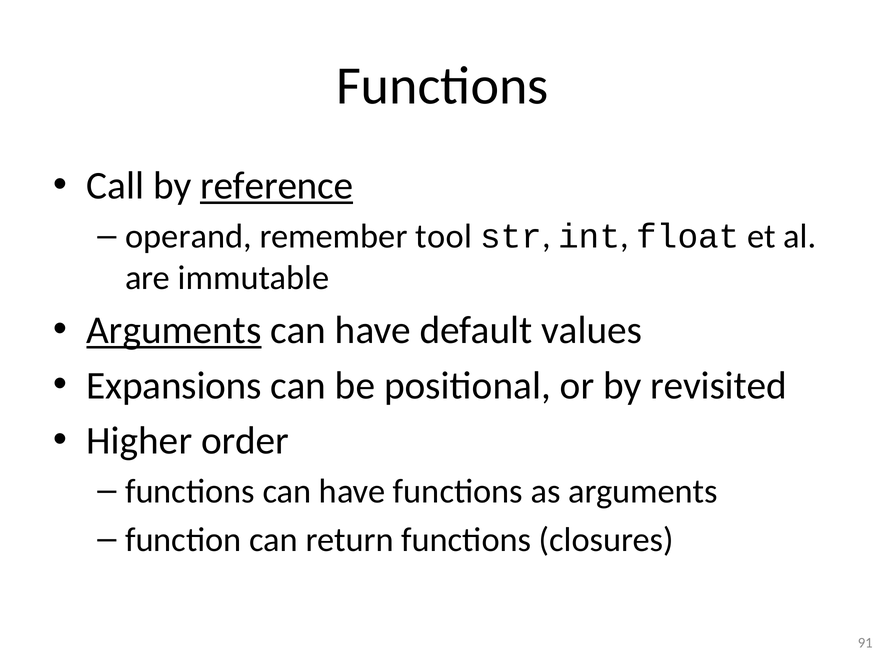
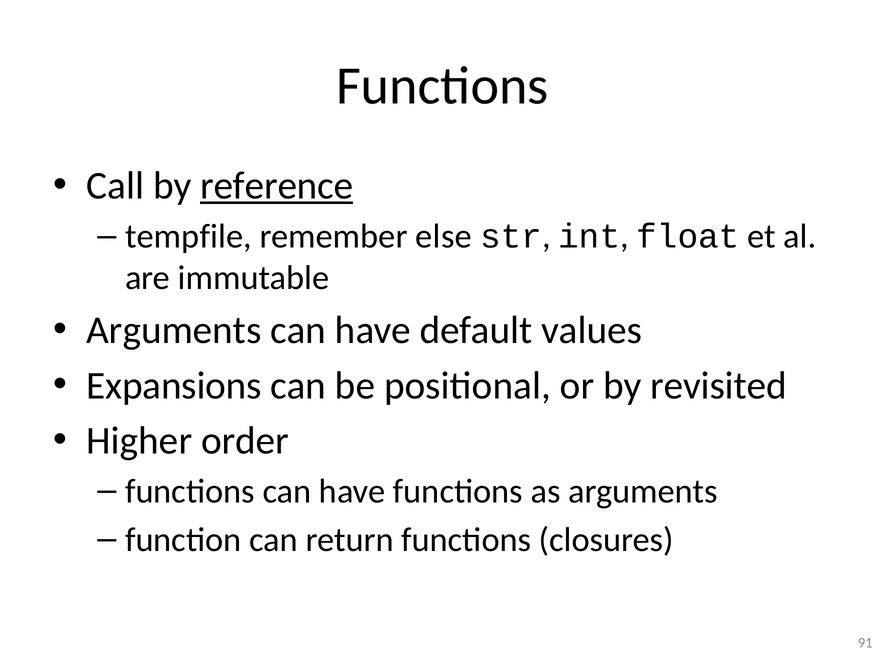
operand: operand -> tempfile (188, 236)
tool: tool -> else (444, 236)
Arguments underline: present -> none (174, 330)
